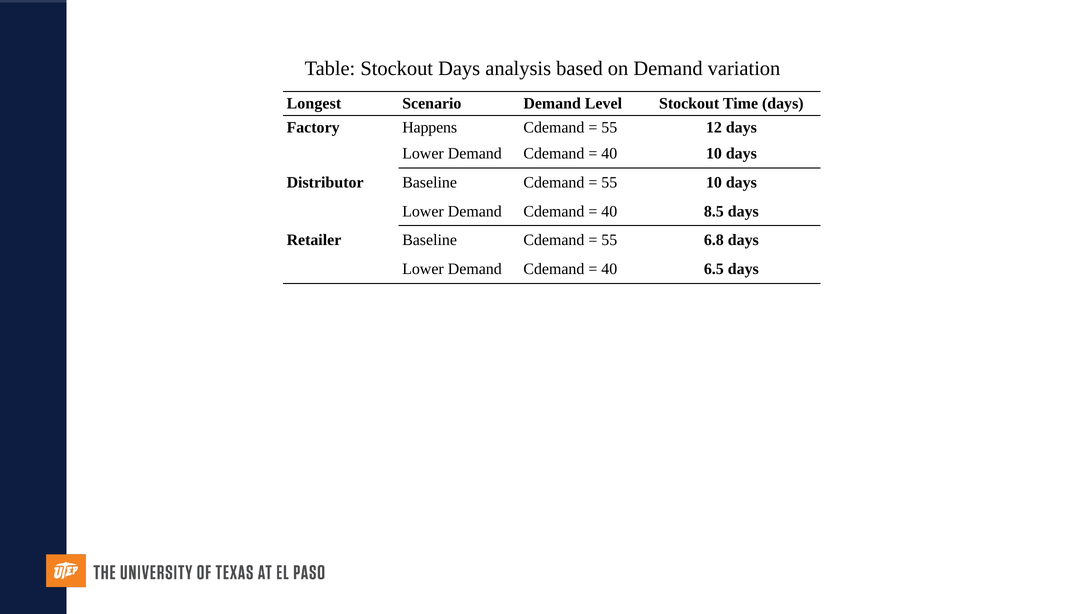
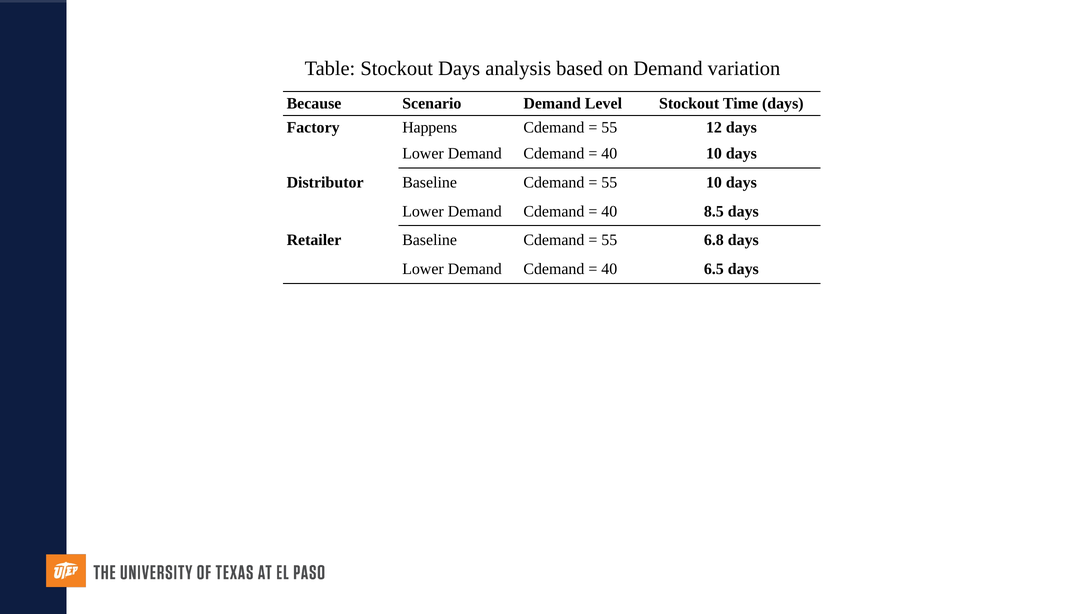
Longest: Longest -> Because (314, 103)
